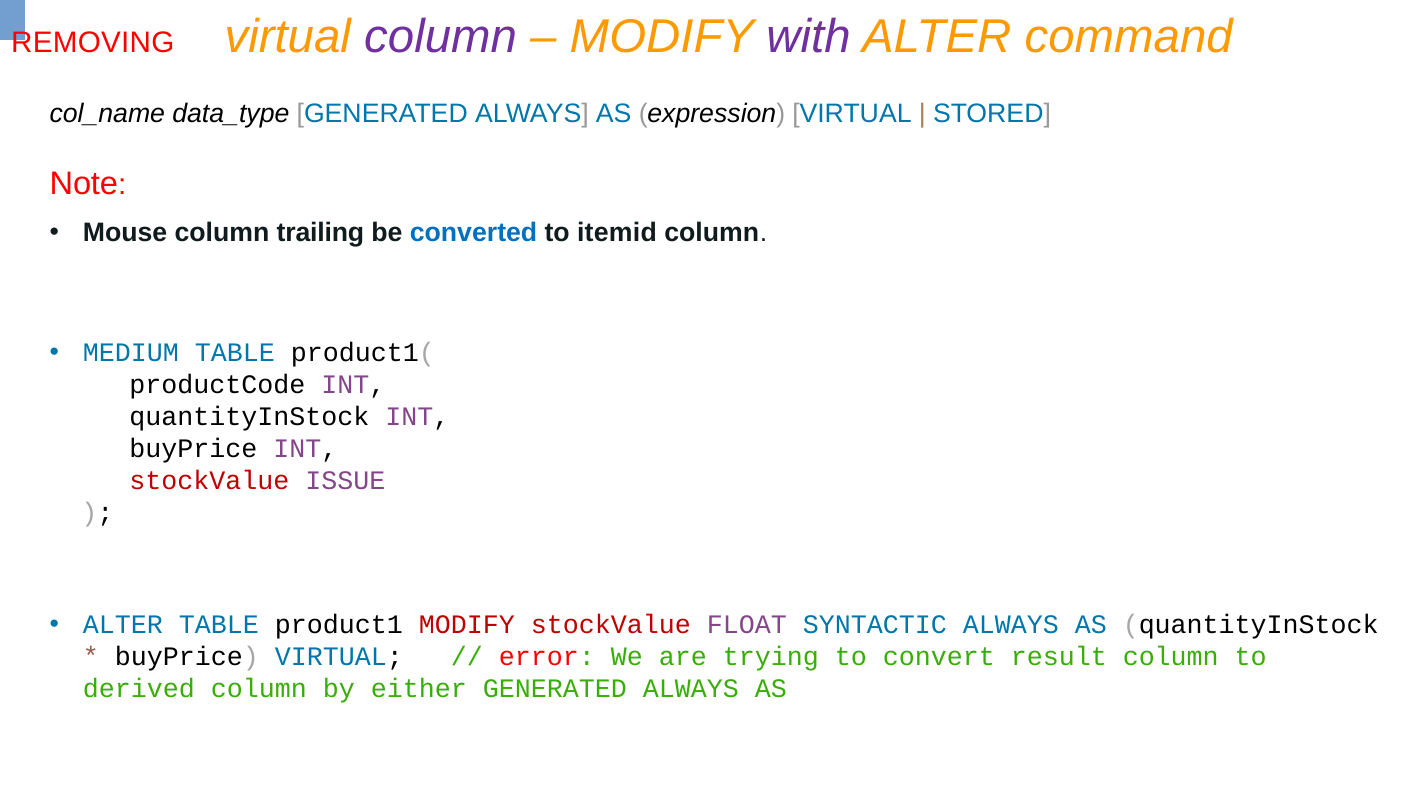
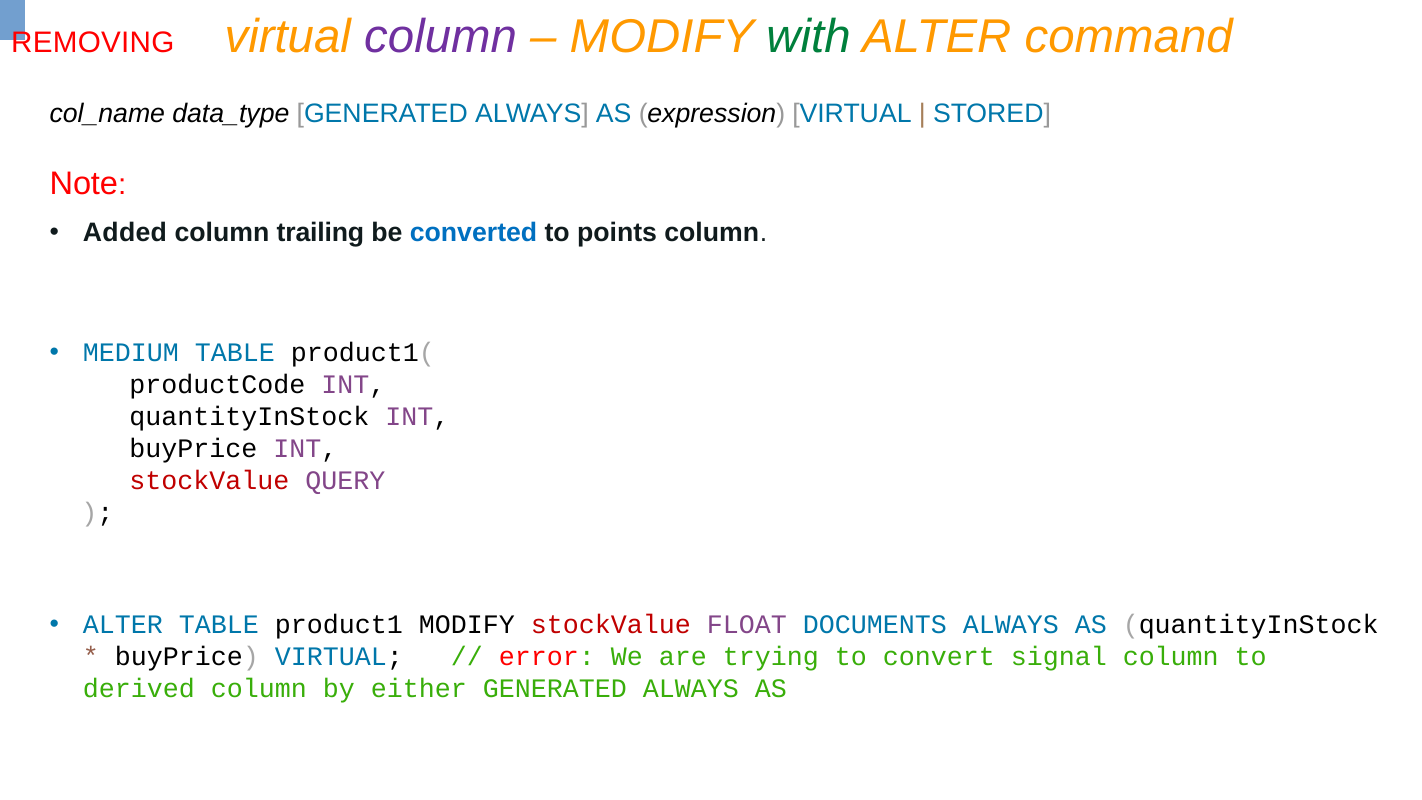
with colour: purple -> green (809, 37)
Mouse: Mouse -> Added (125, 233)
itemid: itemid -> points (617, 233)
ISSUE: ISSUE -> QUERY (345, 481)
MODIFY colour: red -> black (467, 625)
SYNTACTIC: SYNTACTIC -> DOCUMENTS (875, 625)
result: result -> signal (1059, 657)
